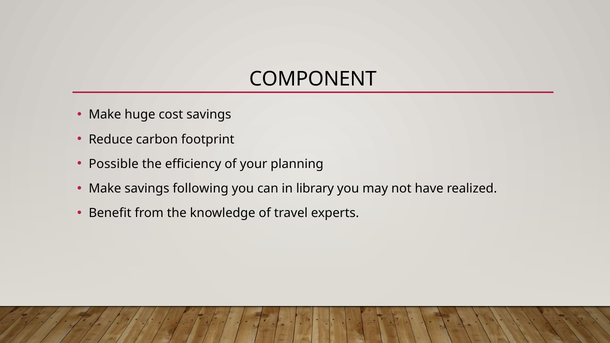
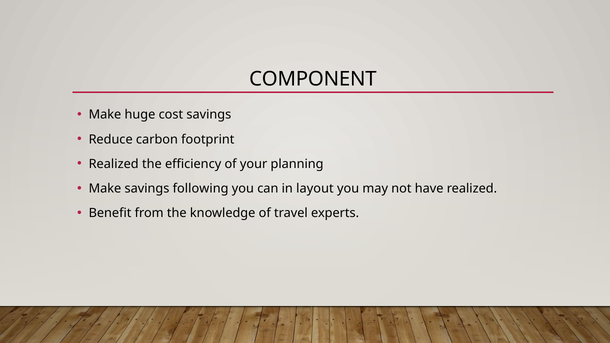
Possible: Possible -> Realized (114, 164)
library: library -> layout (315, 189)
